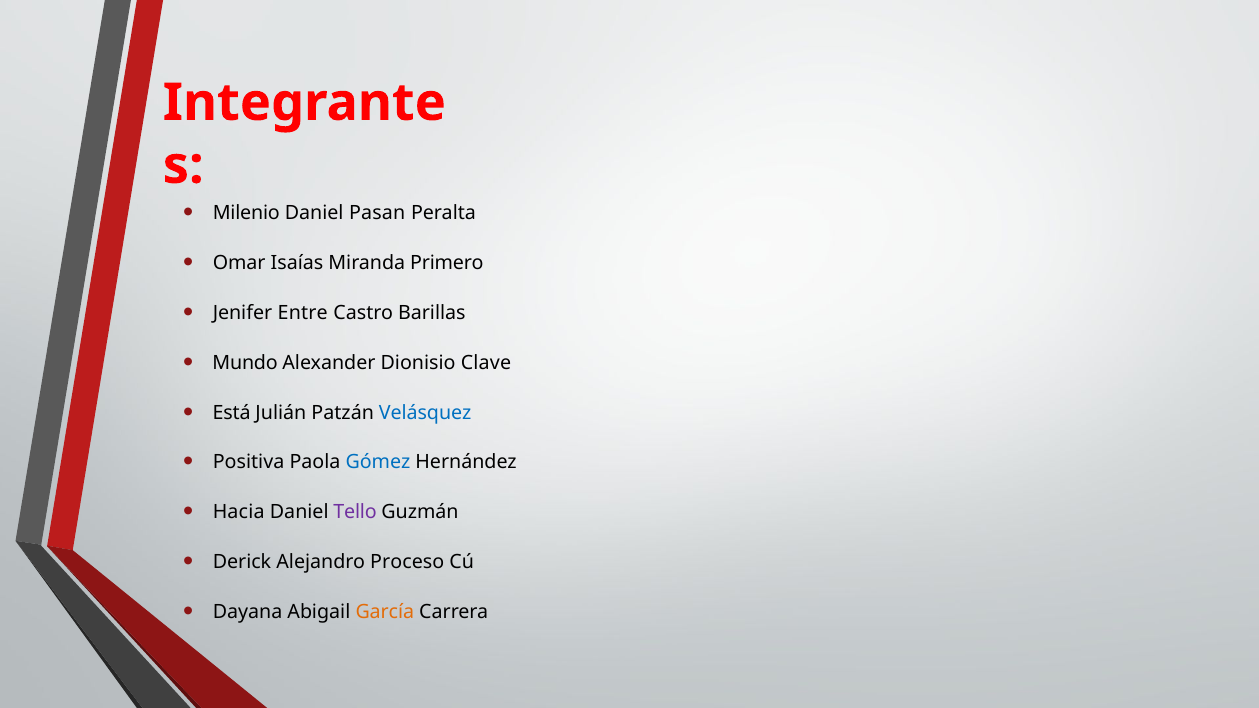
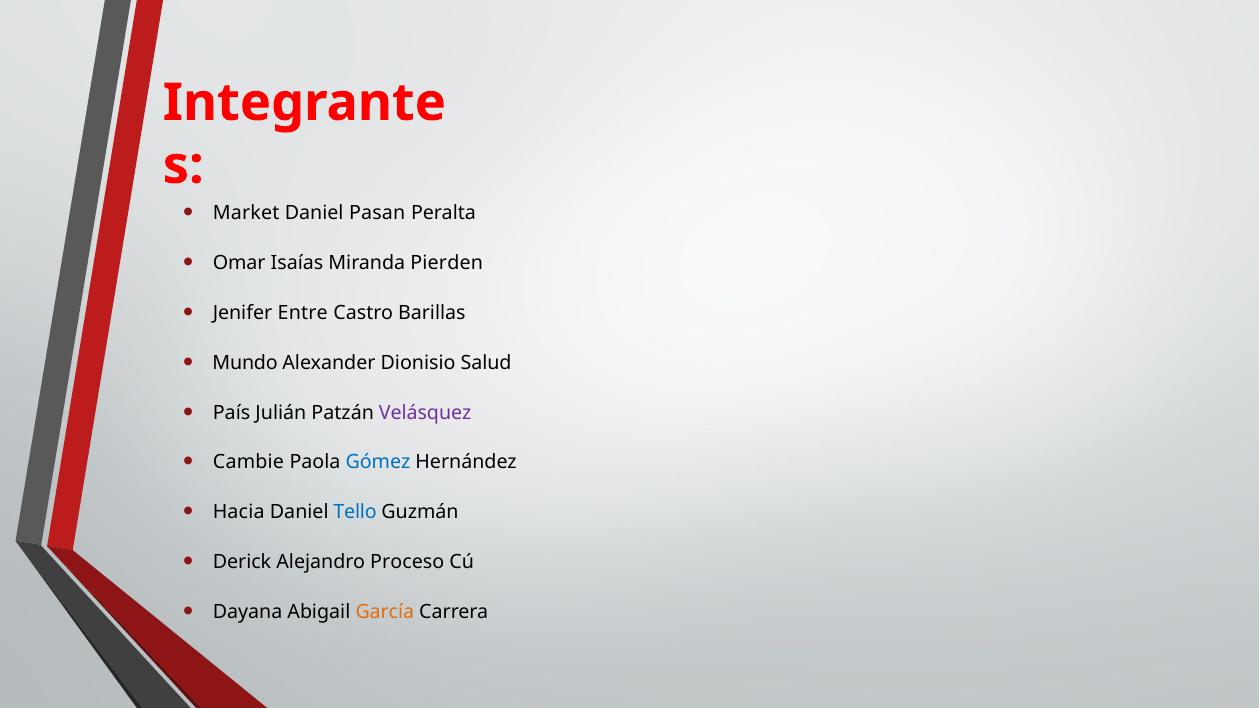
Milenio: Milenio -> Market (246, 213)
Primero: Primero -> Pierden (447, 263)
Clave: Clave -> Salud (486, 363)
Está: Está -> País (232, 413)
Velásquez colour: blue -> purple (425, 413)
Positiva: Positiva -> Cambie (248, 462)
Tello colour: purple -> blue (355, 512)
